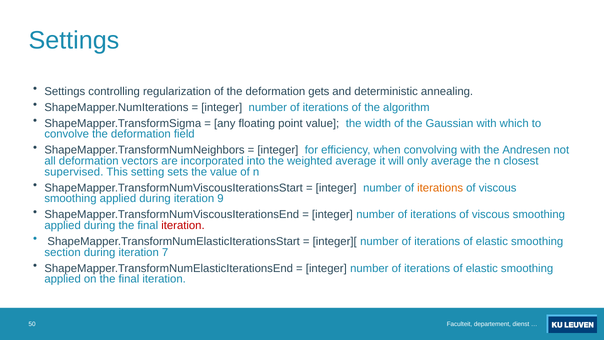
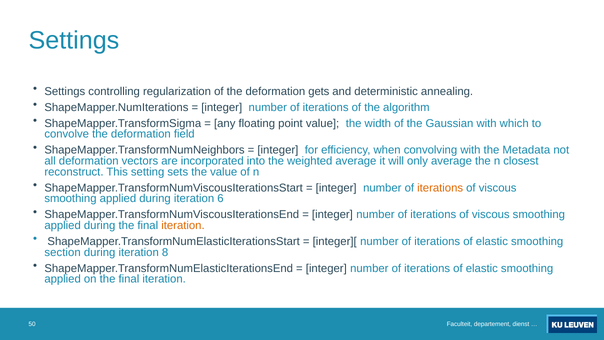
Andresen: Andresen -> Metadata (526, 150)
supervised: supervised -> reconstruct (74, 172)
9: 9 -> 6 (220, 199)
iteration colour: red -> orange (183, 225)
7: 7 -> 8 (165, 252)
